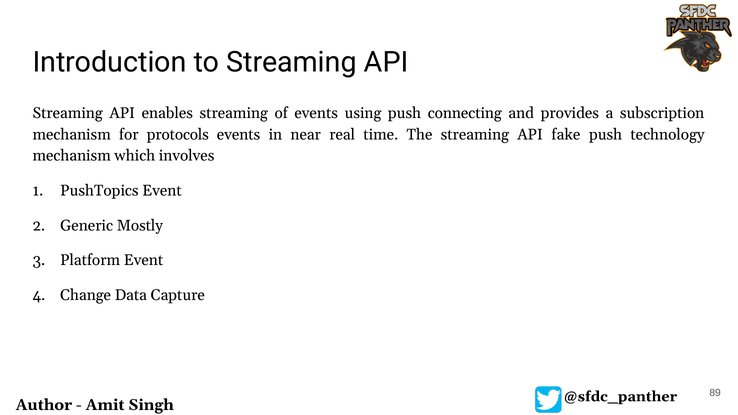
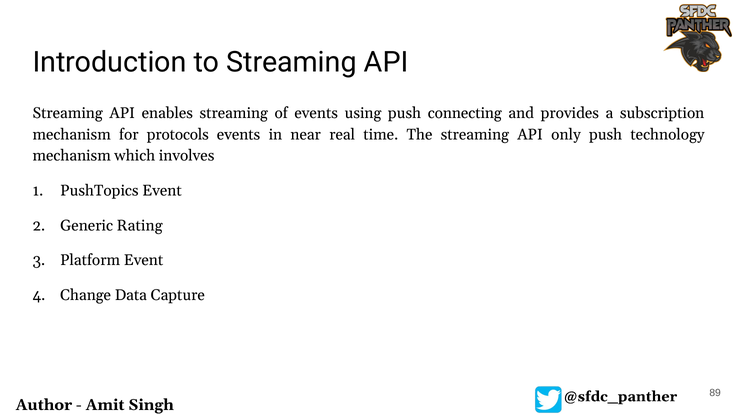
fake: fake -> only (566, 135)
Mostly: Mostly -> Rating (140, 226)
